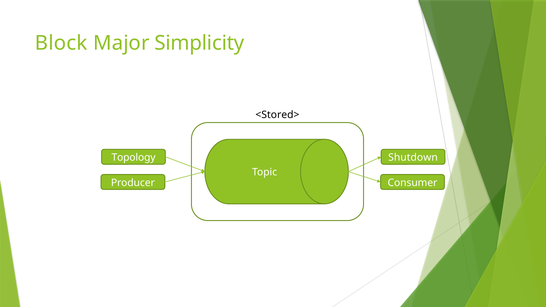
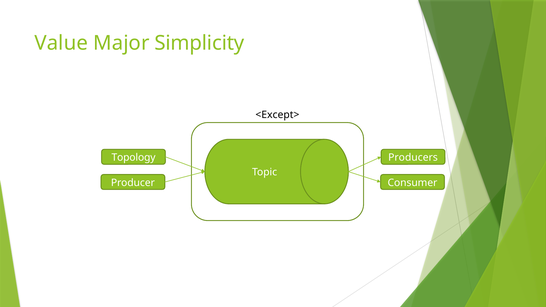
Block: Block -> Value (61, 43)
<Stored>: <Stored> -> <Except> (277, 115)
Shutdown: Shutdown -> Producers (413, 158)
